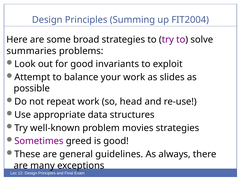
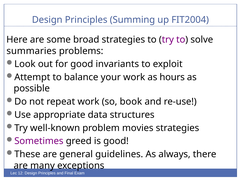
slides: slides -> hours (172, 77)
head: head -> book (131, 102)
